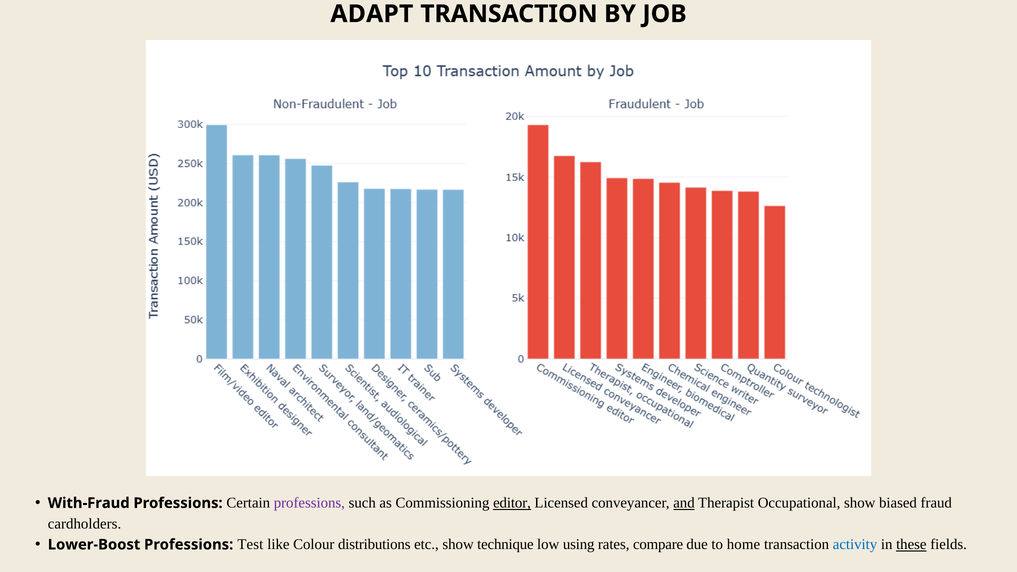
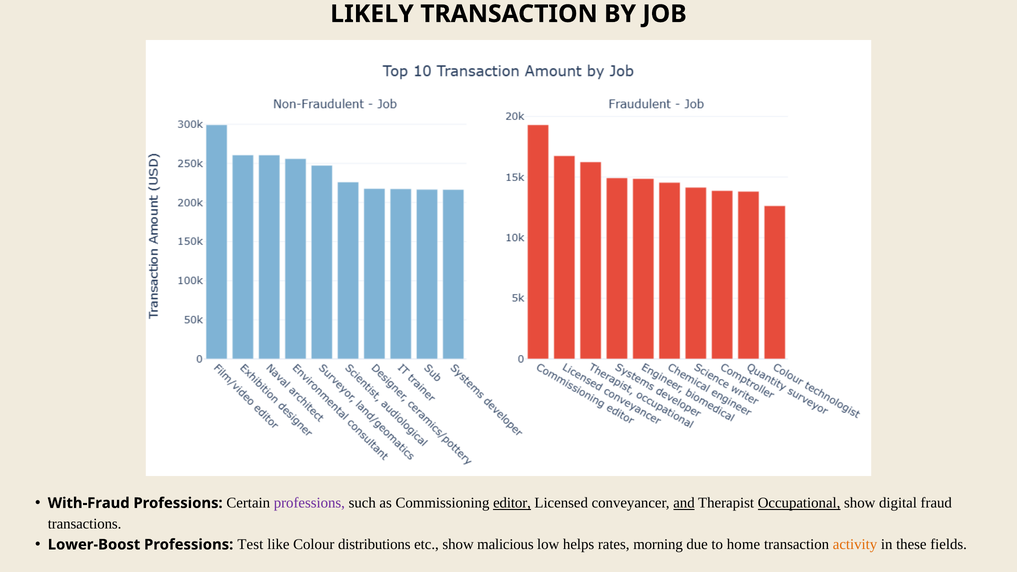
ADAPT: ADAPT -> LIKELY (372, 14)
Occupational underline: none -> present (799, 503)
biased: biased -> digital (898, 503)
cardholders: cardholders -> transactions (85, 524)
technique: technique -> malicious (505, 545)
using: using -> helps (579, 545)
compare: compare -> morning (658, 545)
activity colour: blue -> orange (855, 545)
these underline: present -> none (911, 545)
